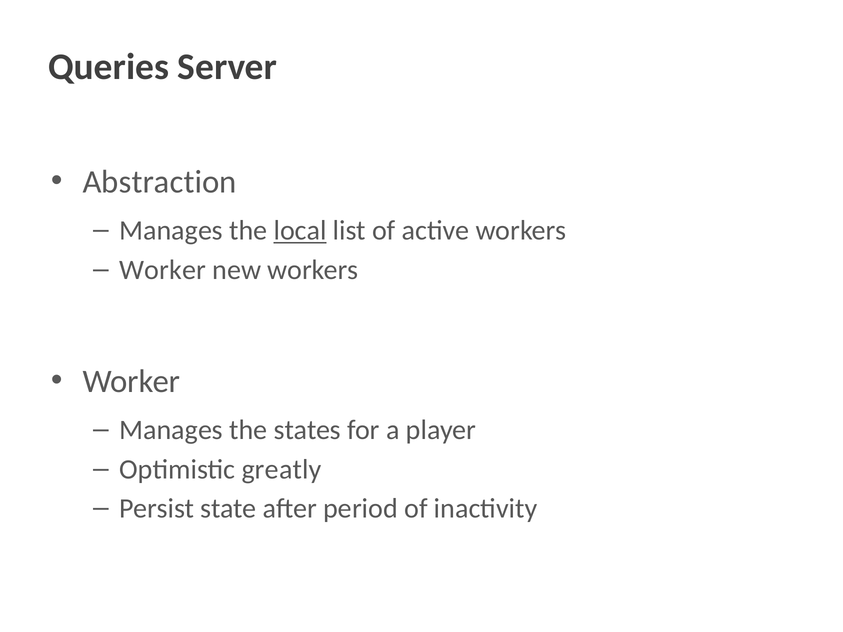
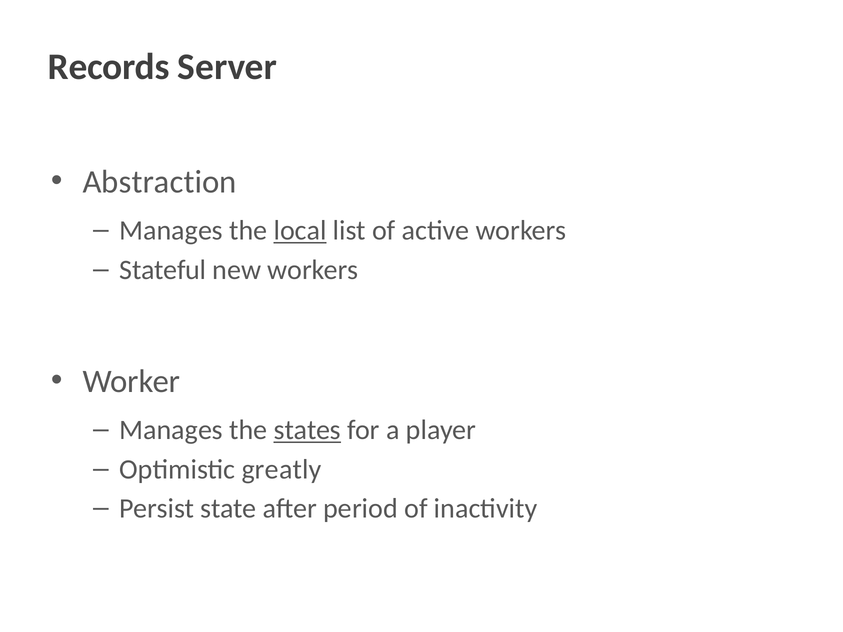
Queries: Queries -> Records (109, 67)
Worker: Worker -> Stateful (163, 270)
states underline: none -> present (307, 430)
